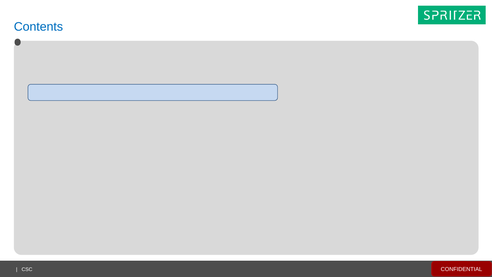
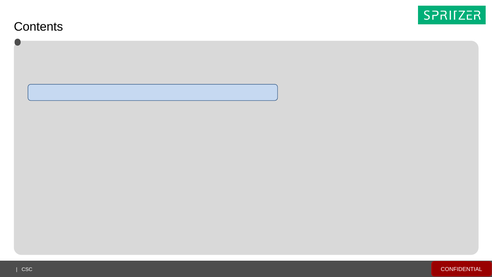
Contents colour: blue -> black (38, 27)
